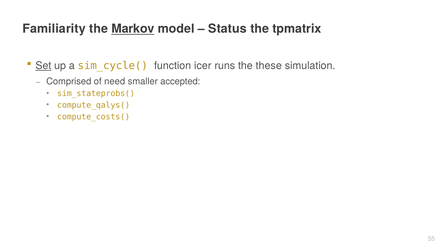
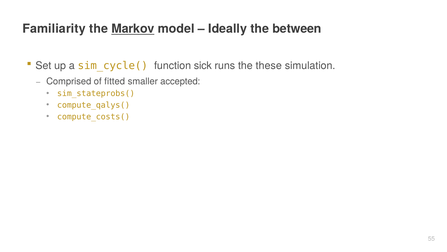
Status: Status -> Ideally (228, 29)
tpmatrix: tpmatrix -> between (297, 29)
Set underline: present -> none (43, 66)
icer: icer -> sick (203, 66)
need: need -> fitted (115, 81)
